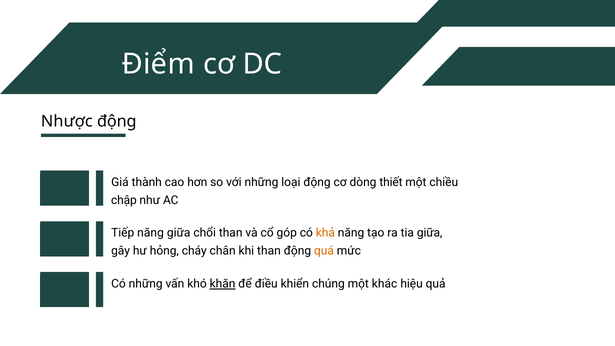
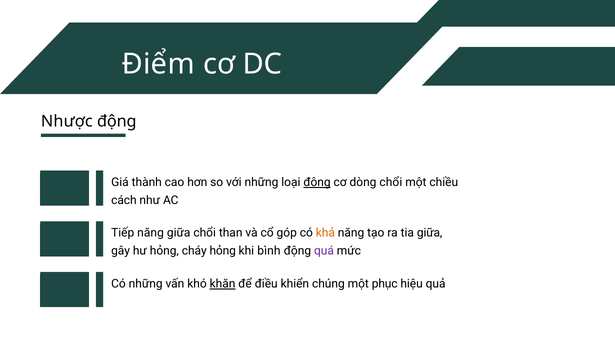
động underline: none -> present (317, 182)
dòng thiết: thiết -> chổi (391, 182)
chập: chập -> cách (124, 200)
cháy chân: chân -> hỏng (223, 251)
khi than: than -> bình (269, 251)
quá colour: orange -> purple (324, 251)
khác: khác -> phục (385, 284)
